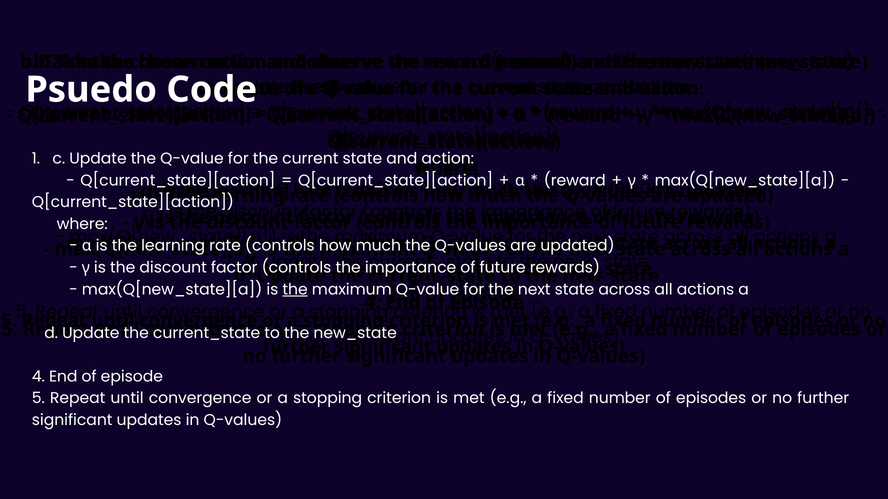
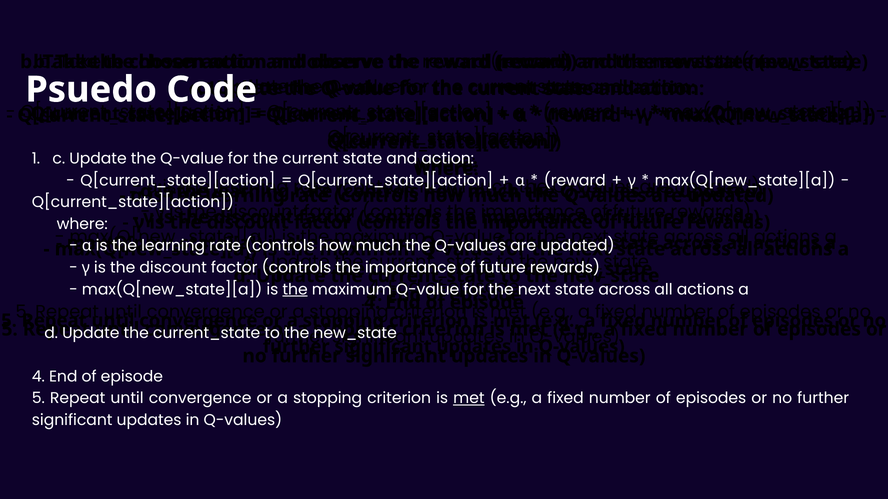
met underline: none -> present (469, 399)
